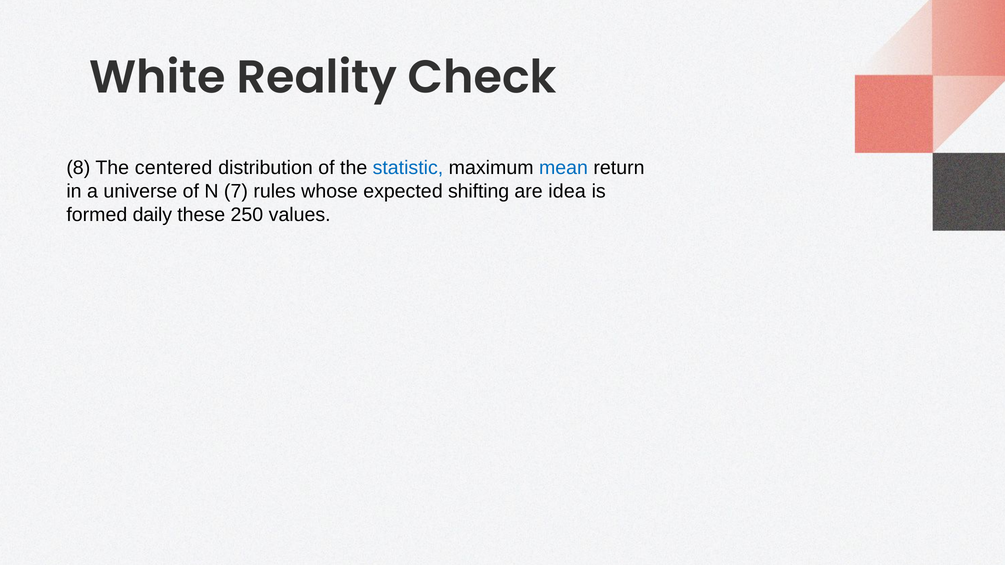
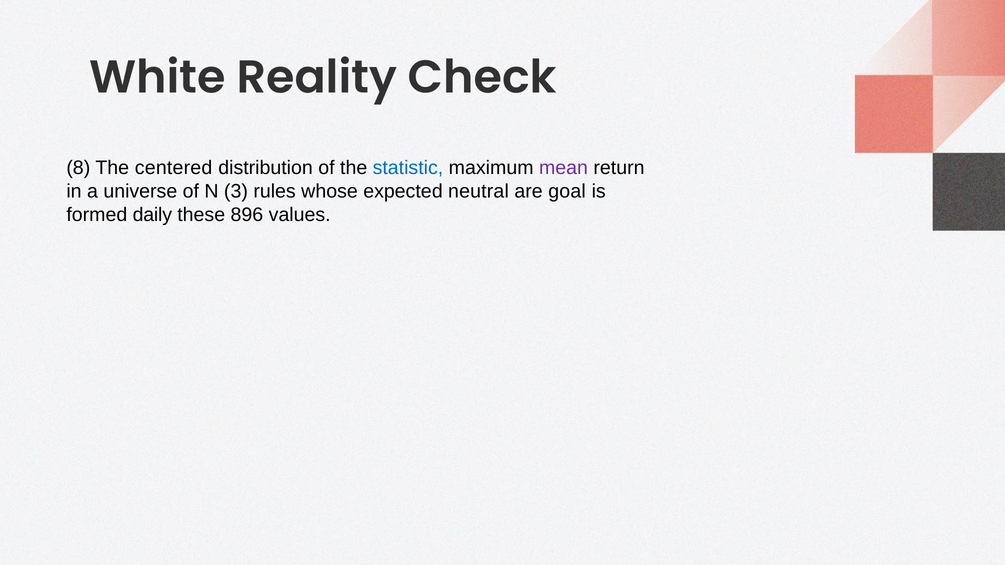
mean colour: blue -> purple (563, 168)
7: 7 -> 3 (236, 192)
shifting: shifting -> neutral (478, 192)
idea: idea -> goal (567, 192)
250: 250 -> 896 (247, 215)
